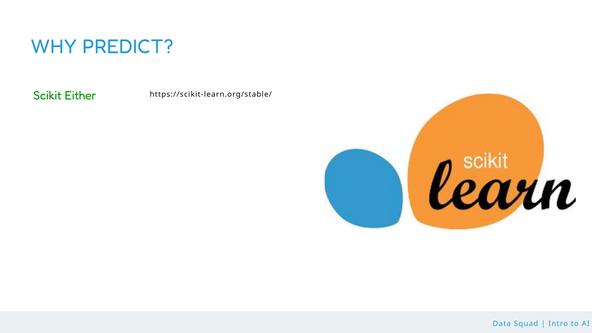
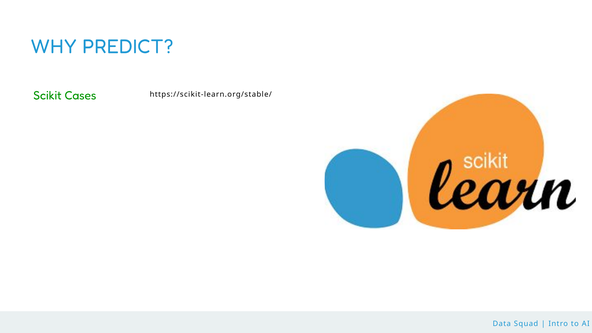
Either: Either -> Cases (80, 95)
